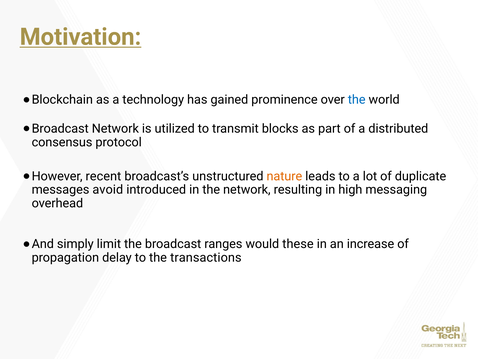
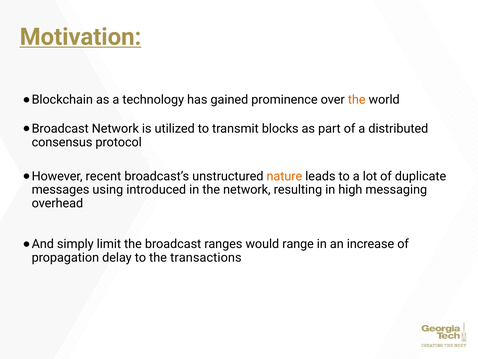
the colour: blue -> orange (357, 100)
avoid: avoid -> using (108, 190)
these: these -> range (298, 244)
